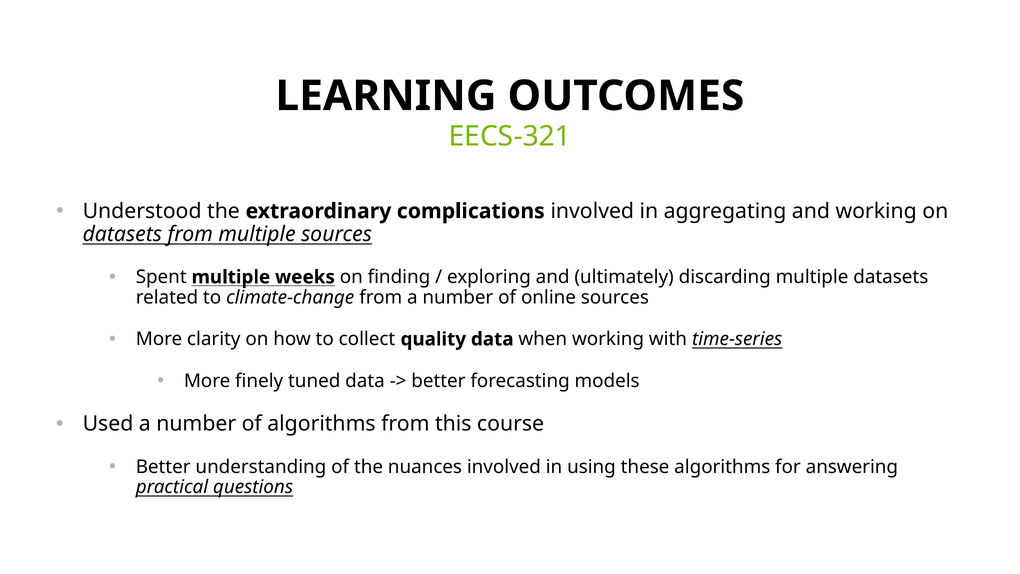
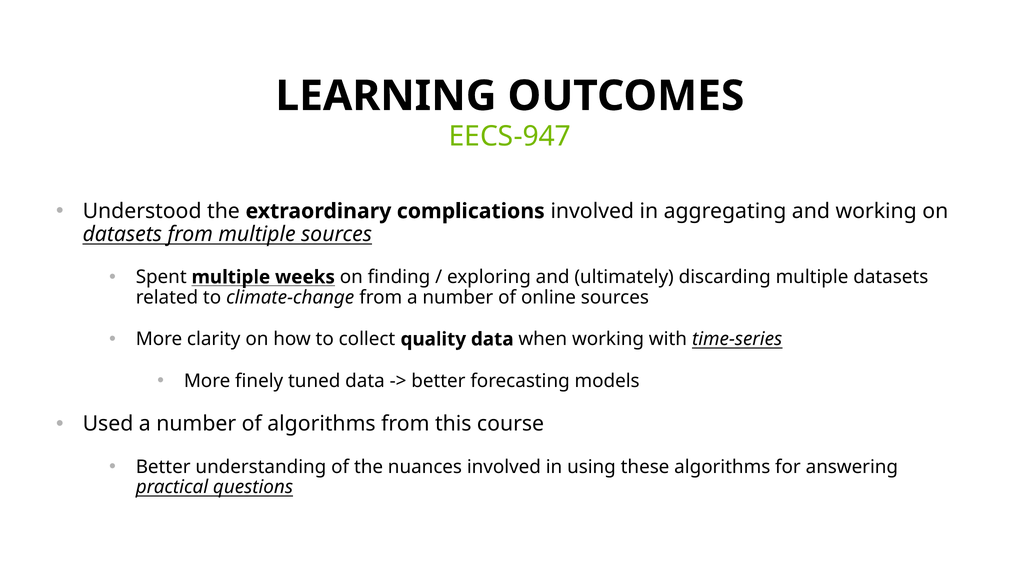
EECS-321: EECS-321 -> EECS-947 (510, 136)
